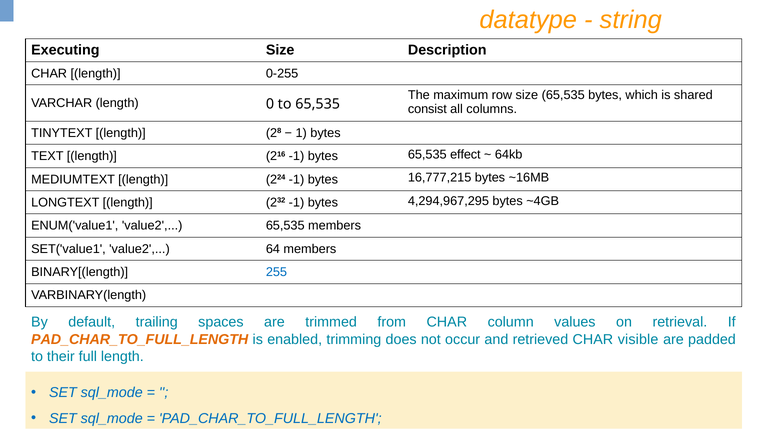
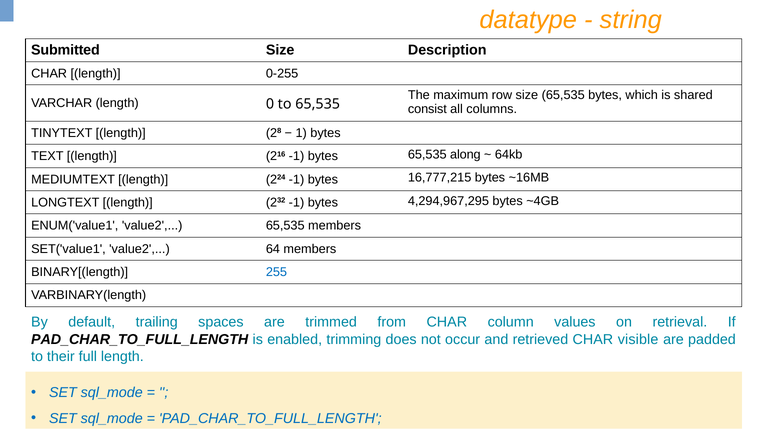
Executing: Executing -> Submitted (65, 50)
effect: effect -> along (465, 155)
PAD_CHAR_TO_FULL_LENGTH colour: orange -> black (140, 340)
